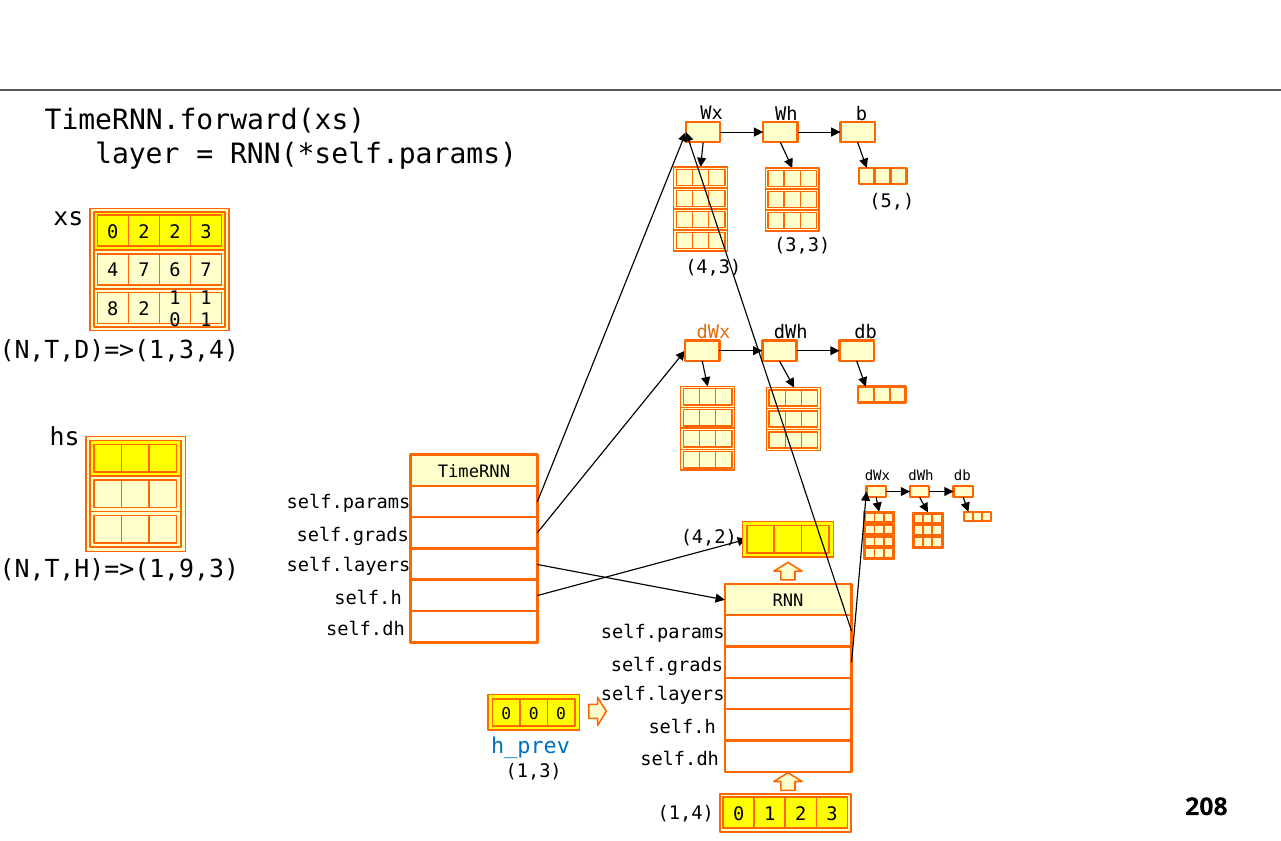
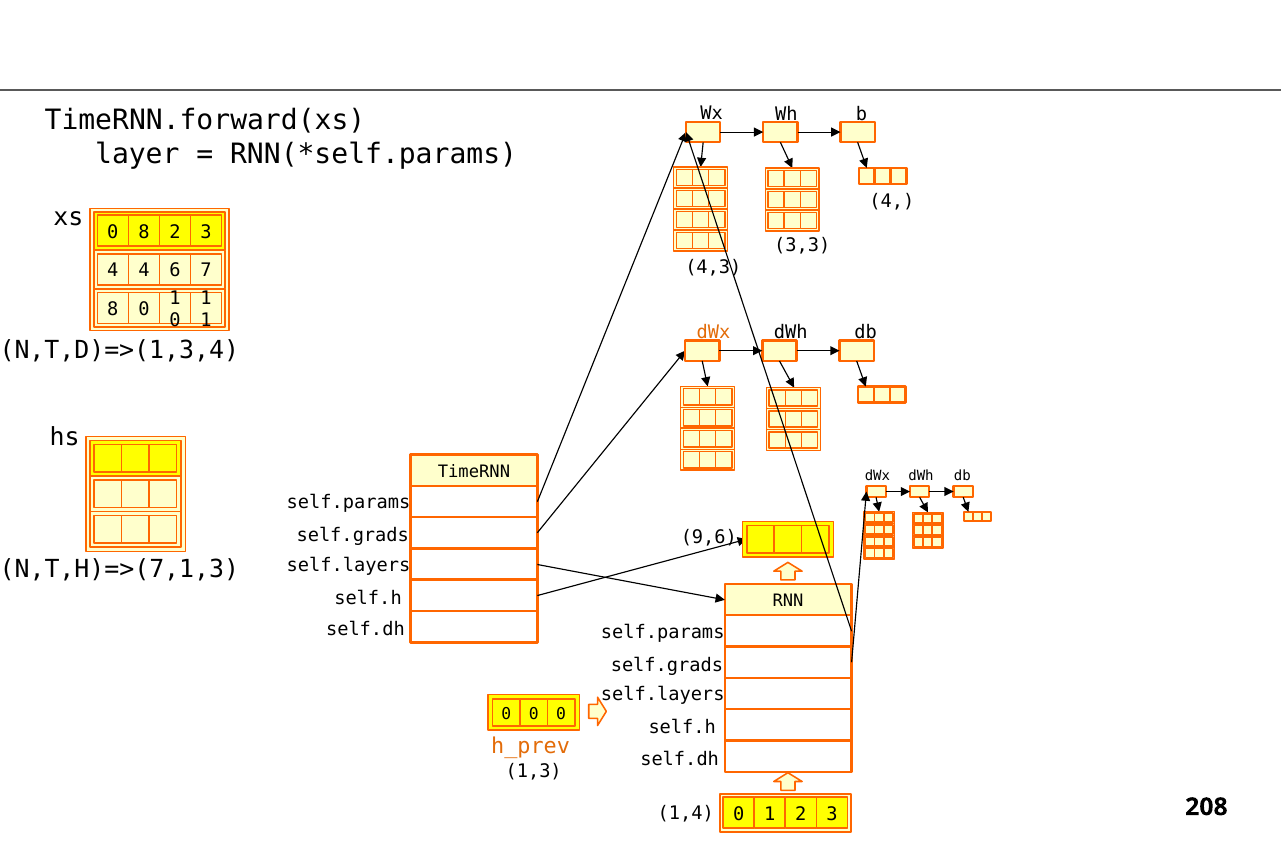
5: 5 -> 4 (892, 201)
0 2: 2 -> 8 (144, 232)
4 7: 7 -> 4 (144, 271)
8 2: 2 -> 0 (144, 309)
4,2: 4,2 -> 9,6 (709, 537)
N,T,H)=>(1,9,3: N,T,H)=>(1,9,3 -> N,T,H)=>(7,1,3 (119, 570)
h_prev colour: blue -> orange (531, 747)
